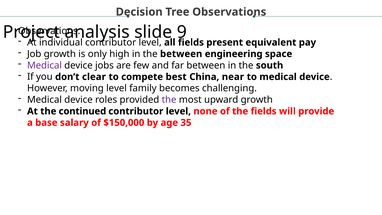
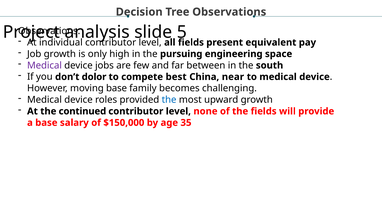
9: 9 -> 5 (182, 32)
the between: between -> pursuing (181, 54)
clear: clear -> dolor (94, 77)
moving level: level -> base (117, 88)
the colour: purple -> blue (169, 100)
